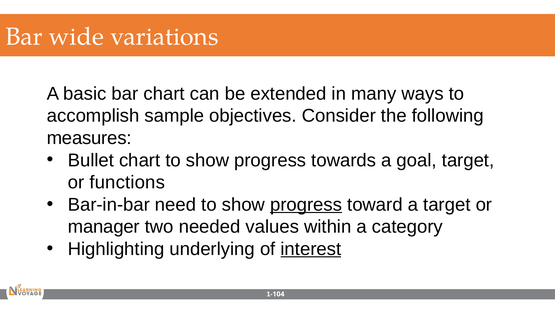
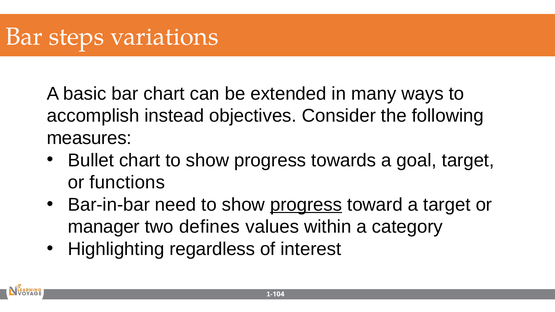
wide: wide -> steps (76, 37)
sample: sample -> instead (174, 116)
needed: needed -> defines (209, 227)
underlying: underlying -> regardless (212, 249)
interest underline: present -> none (311, 249)
